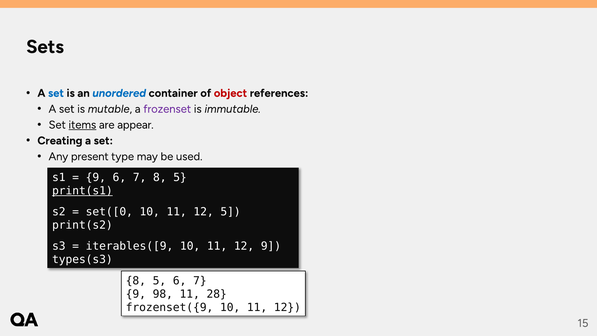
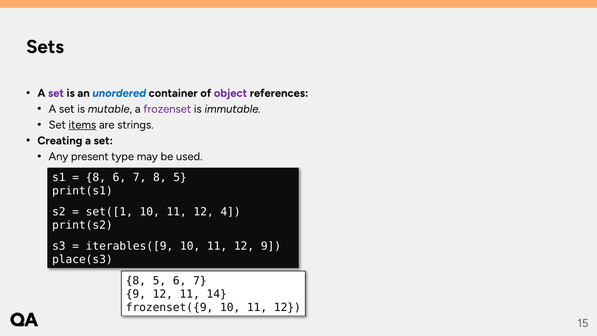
set colour: blue -> purple (56, 93)
object colour: red -> purple (230, 93)
appear: appear -> strings (135, 125)
9: 9 -> 8 (96, 177)
print(s1 underline: present -> none (82, 191)
set([0: set([0 -> set([1 (109, 212)
12 5: 5 -> 4 (231, 212)
types(s3: types(s3 -> place(s3 (82, 259)
9 98: 98 -> 12 (163, 294)
28: 28 -> 14 (217, 294)
